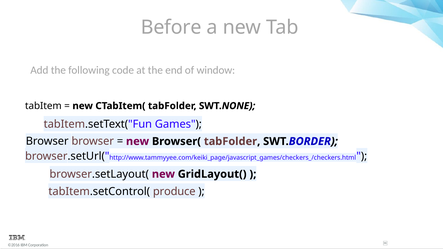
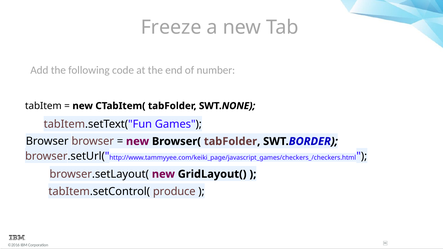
Before: Before -> Freeze (171, 27)
window: window -> number (216, 70)
